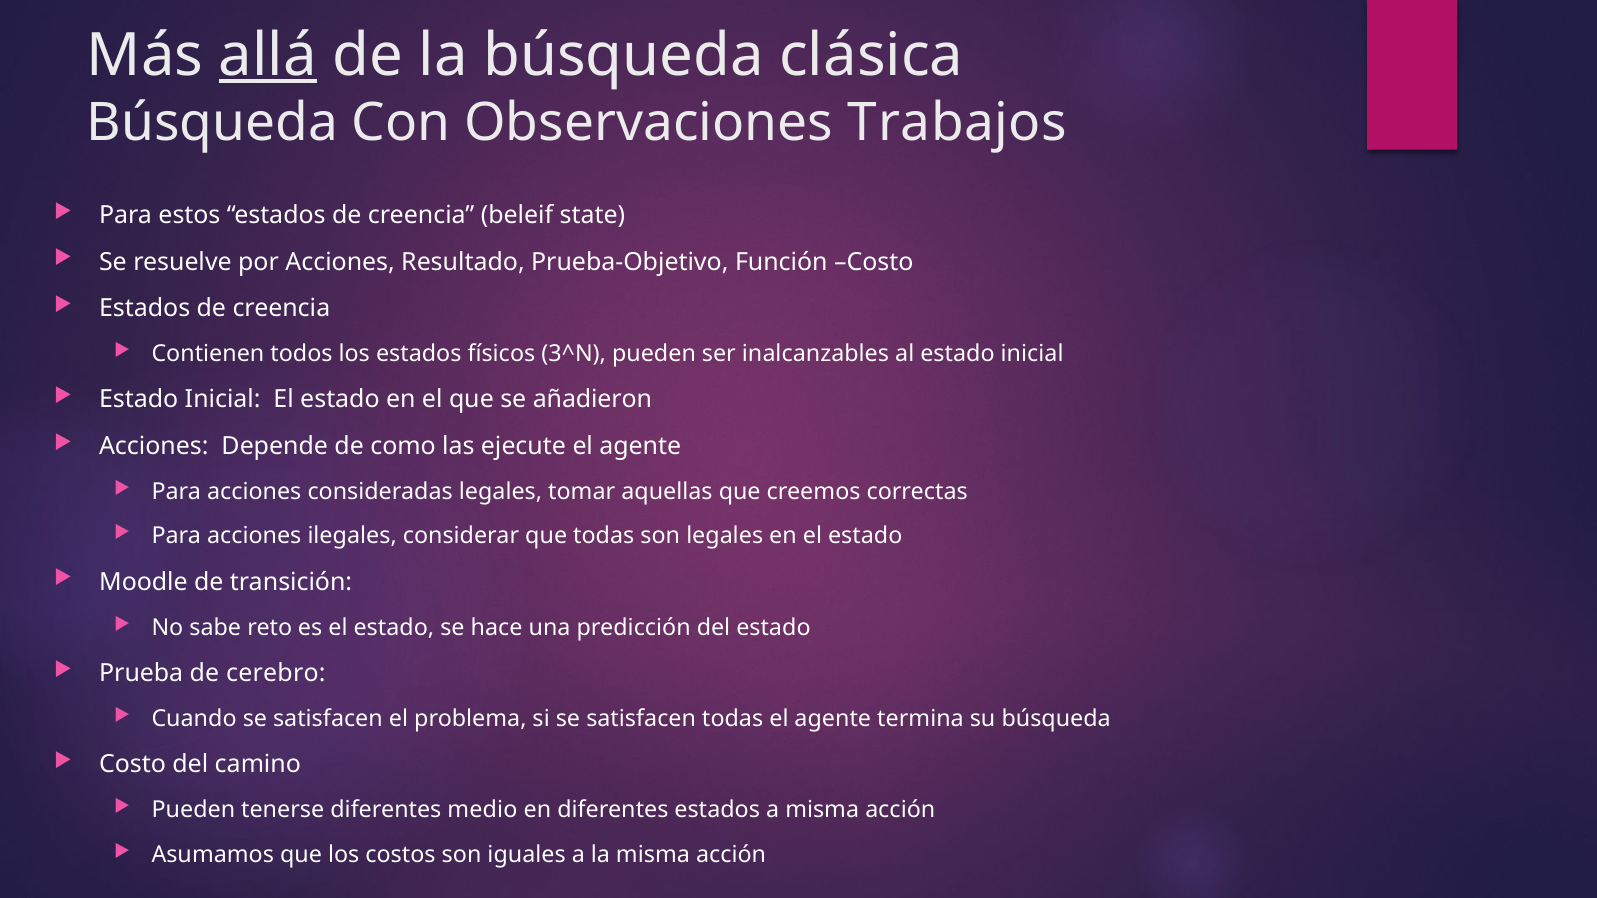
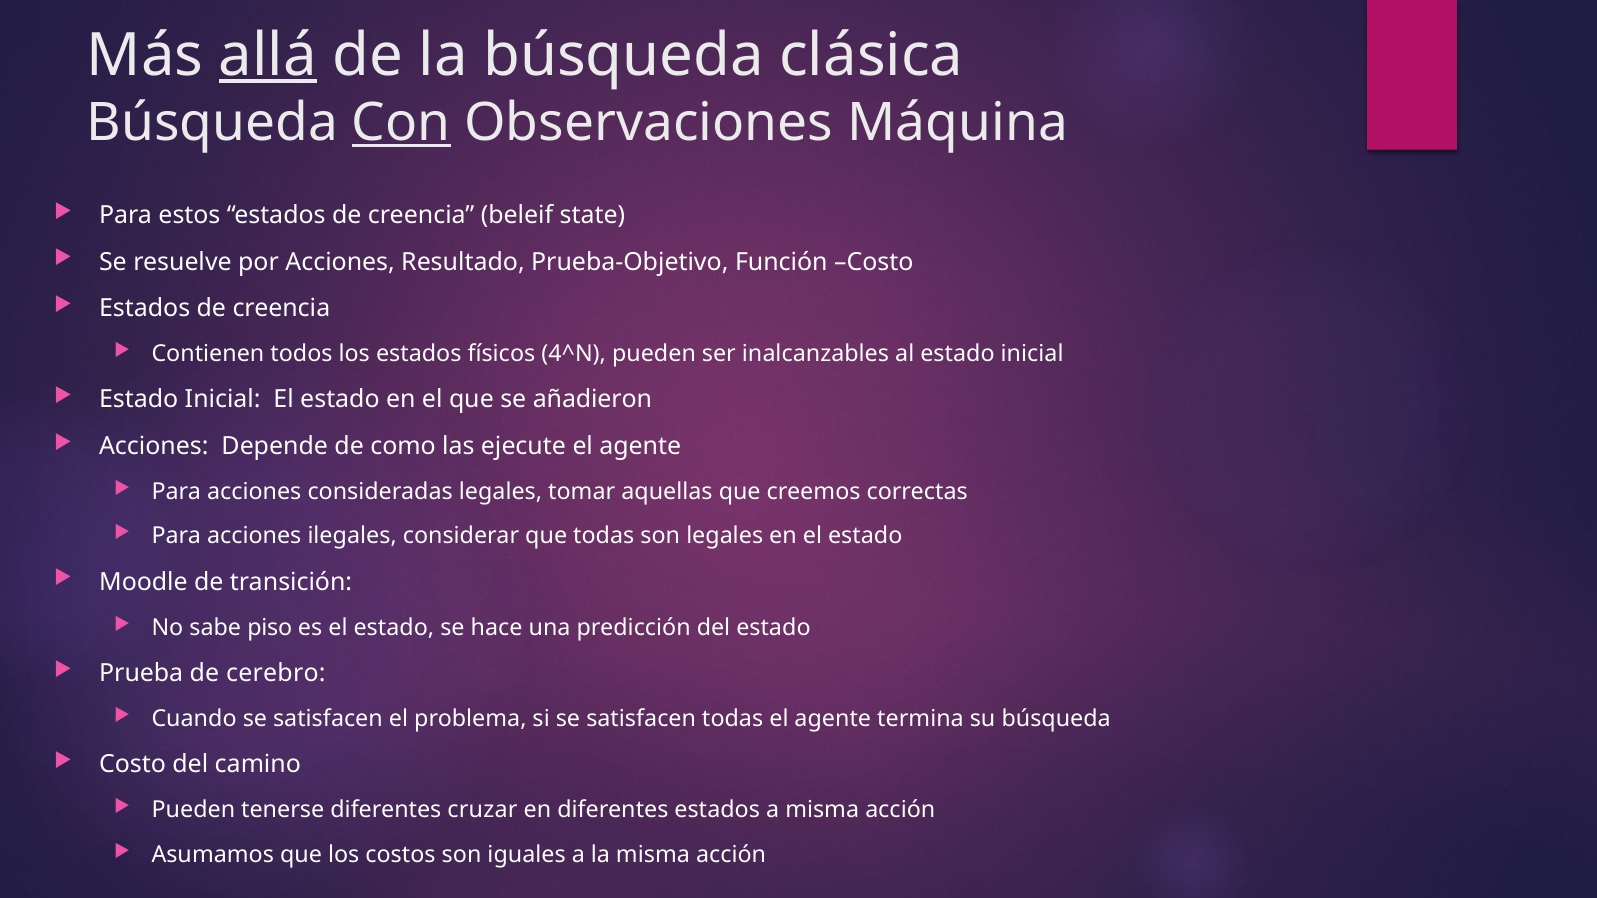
Con underline: none -> present (401, 123)
Trabajos: Trabajos -> Máquina (958, 123)
3^N: 3^N -> 4^N (574, 354)
reto: reto -> piso (270, 628)
medio: medio -> cruzar (482, 810)
